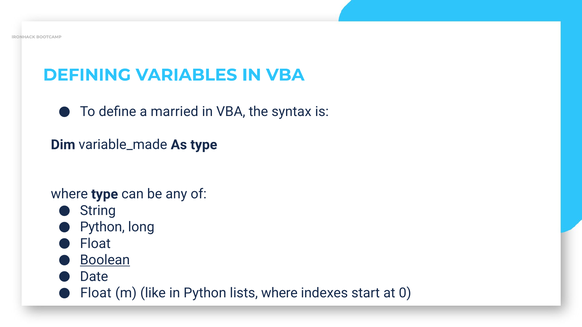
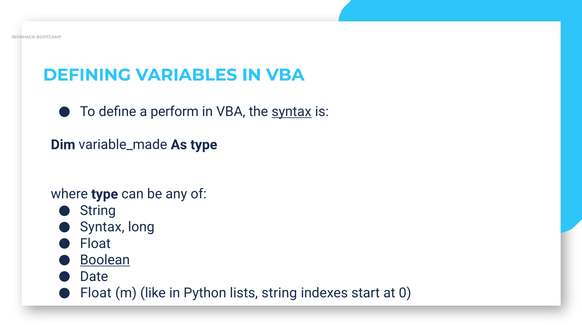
married: married -> perform (175, 112)
syntax underline: none -> present (292, 112)
Python: Python -> Syntax (102, 227)
lists where: where -> string (279, 293)
